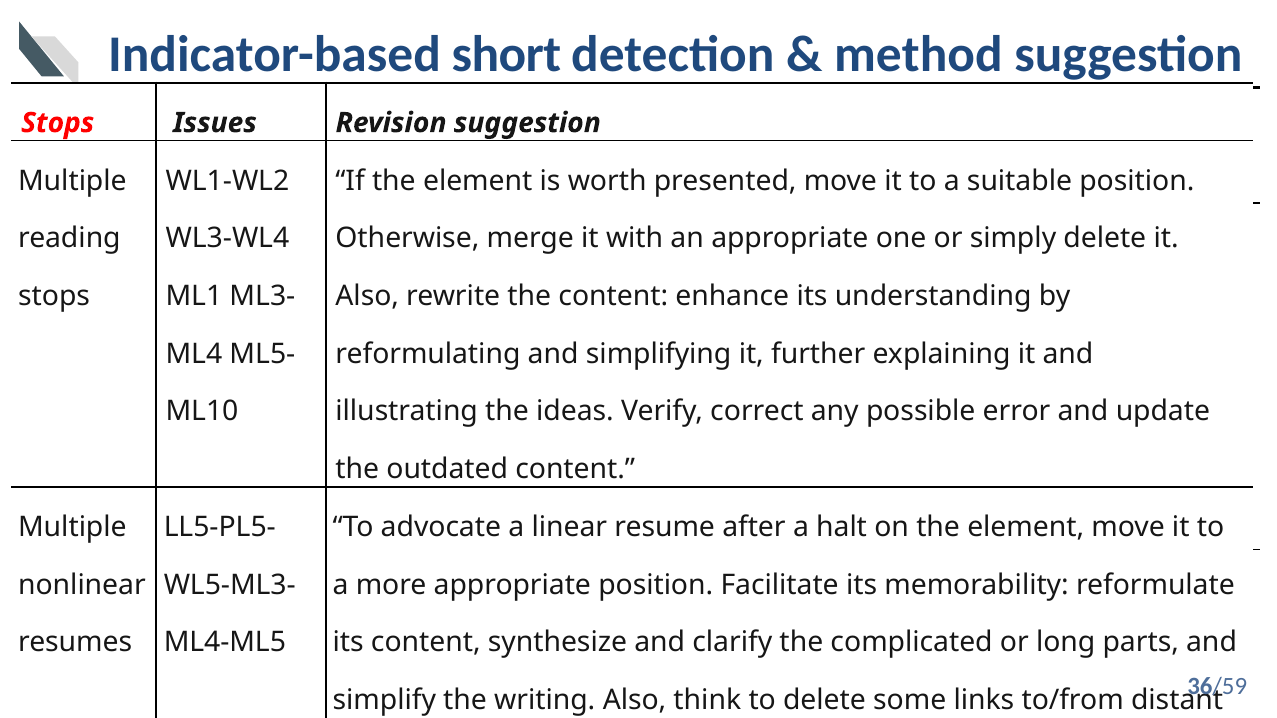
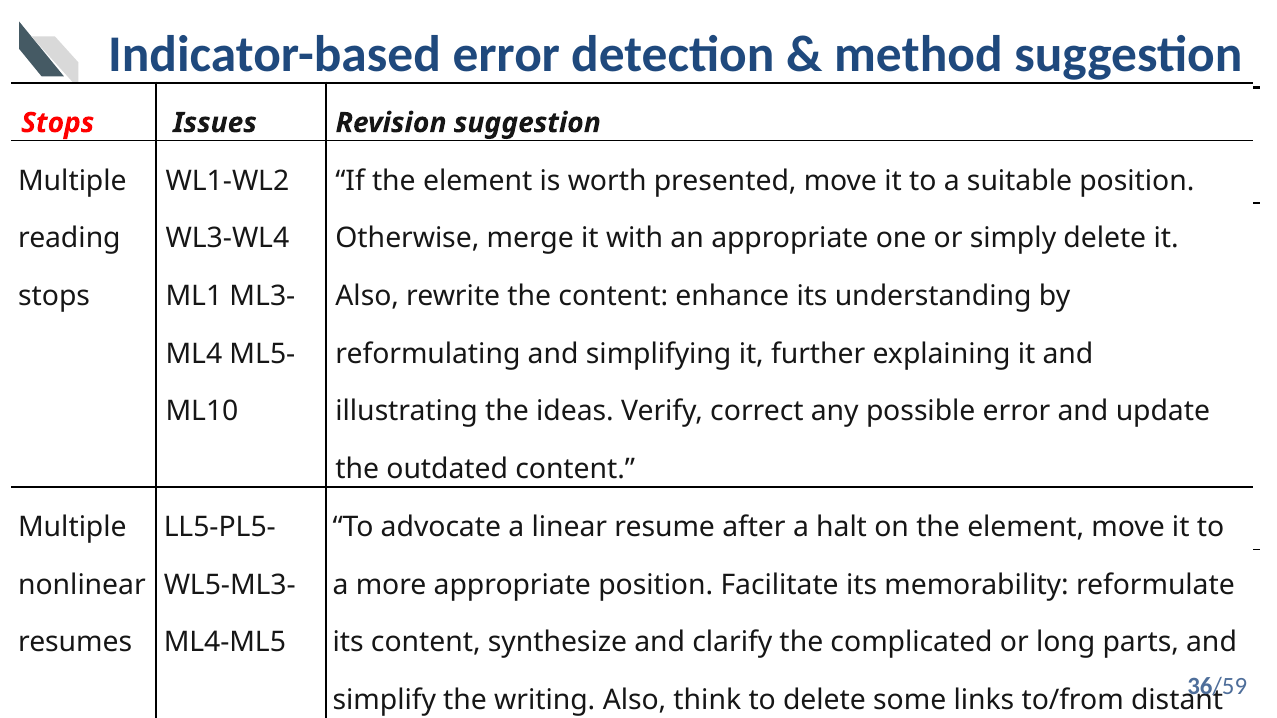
Indicator-based short: short -> error (506, 54)
